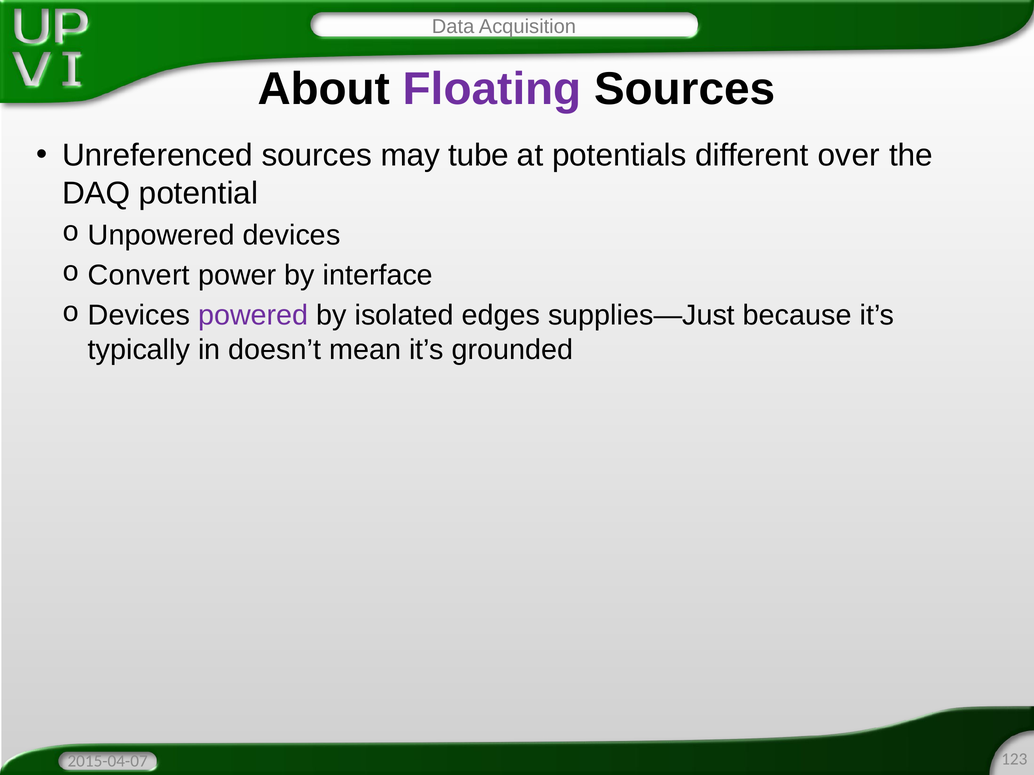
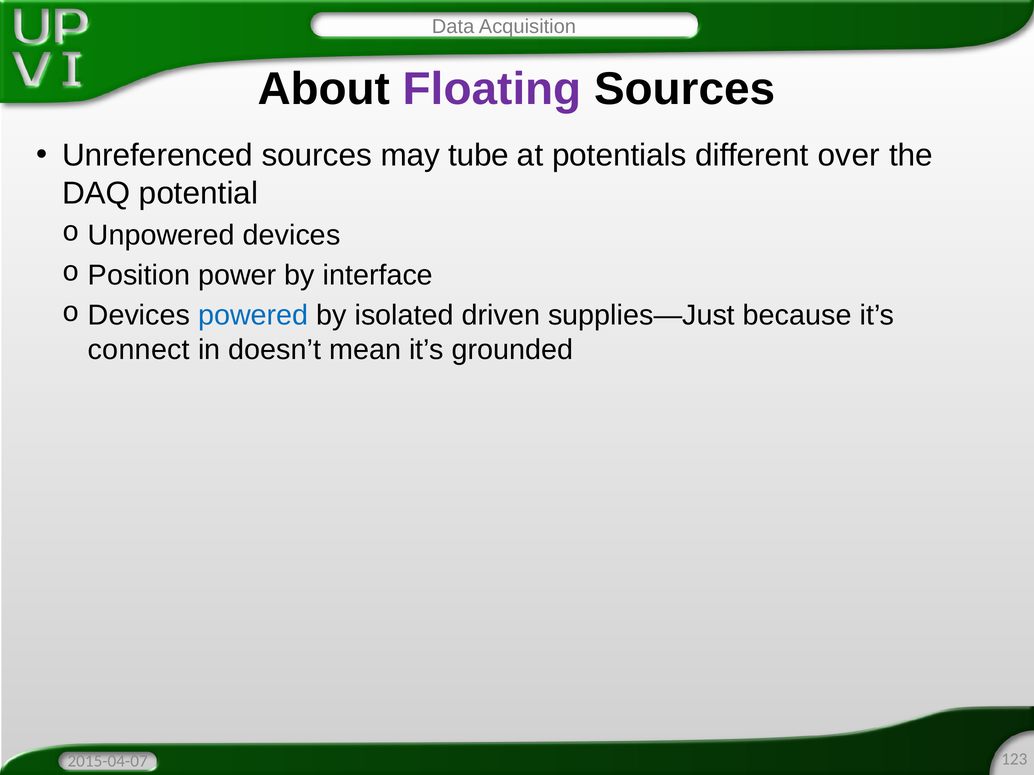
Convert: Convert -> Position (139, 275)
powered colour: purple -> blue (253, 316)
edges: edges -> driven (501, 316)
typically: typically -> connect (139, 350)
